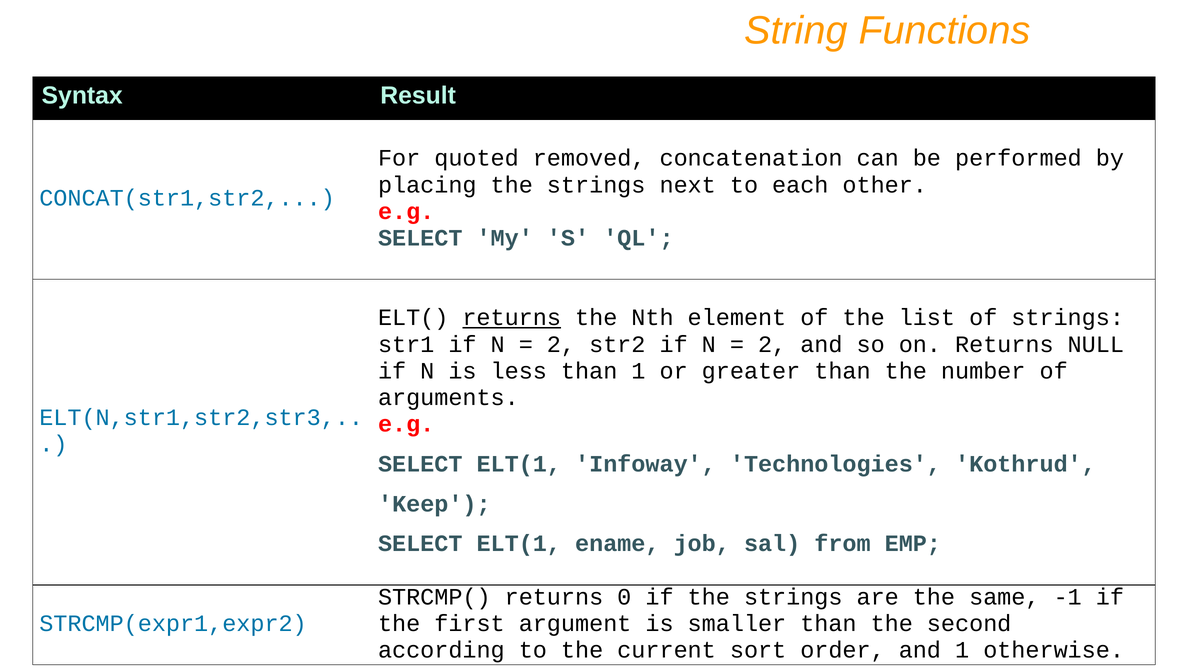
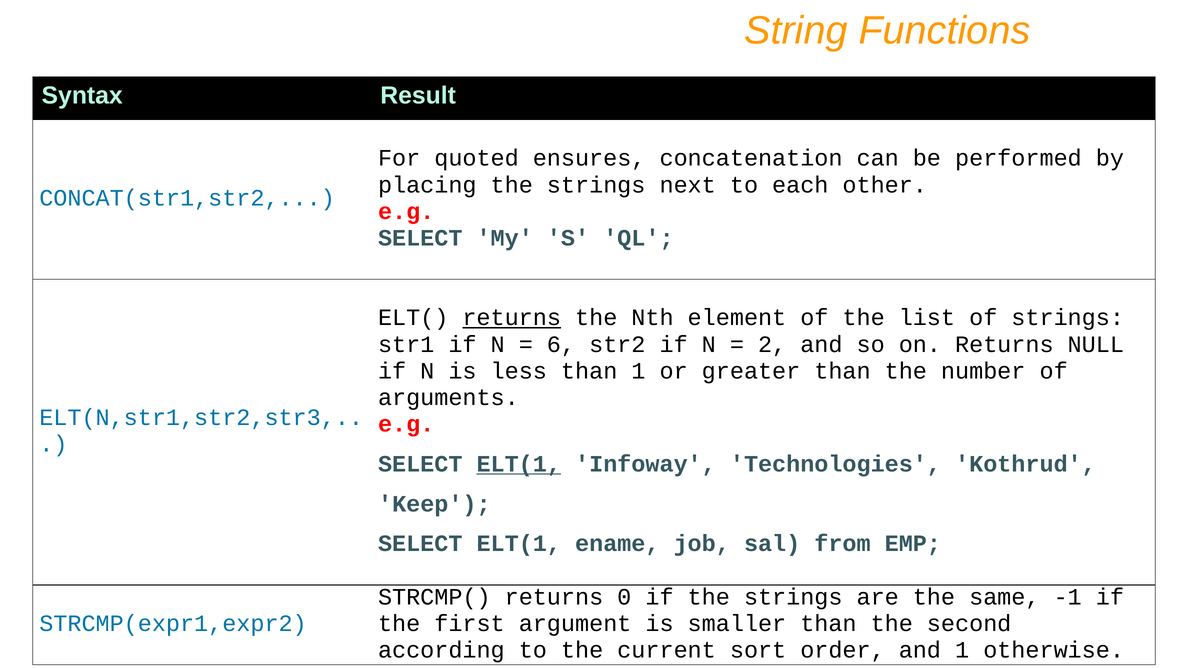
removed: removed -> ensures (589, 158)
2: 2 -> 6 (561, 344)
ELT(1 underline: none -> present (519, 464)
